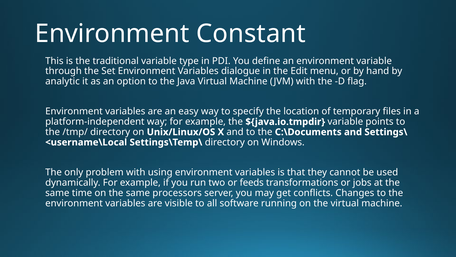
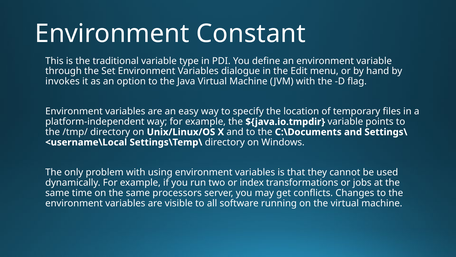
analytic: analytic -> invokes (62, 81)
feeds: feeds -> index (252, 182)
